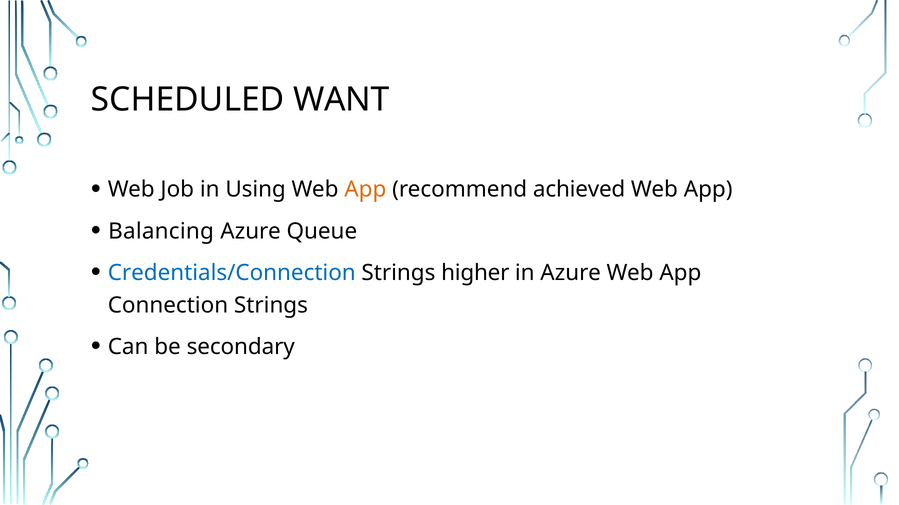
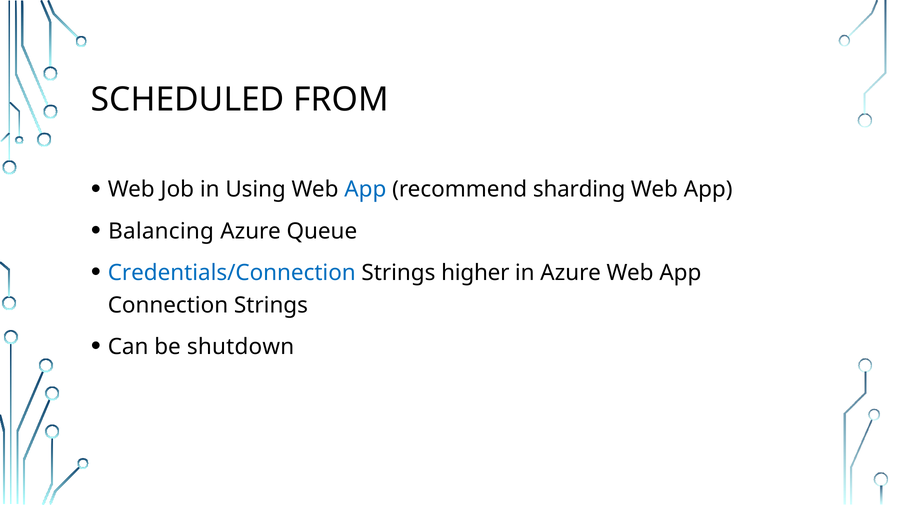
WANT: WANT -> FROM (341, 100)
App colour: orange -> blue (365, 190)
achieved: achieved -> sharding (579, 190)
secondary: secondary -> shutdown (241, 347)
